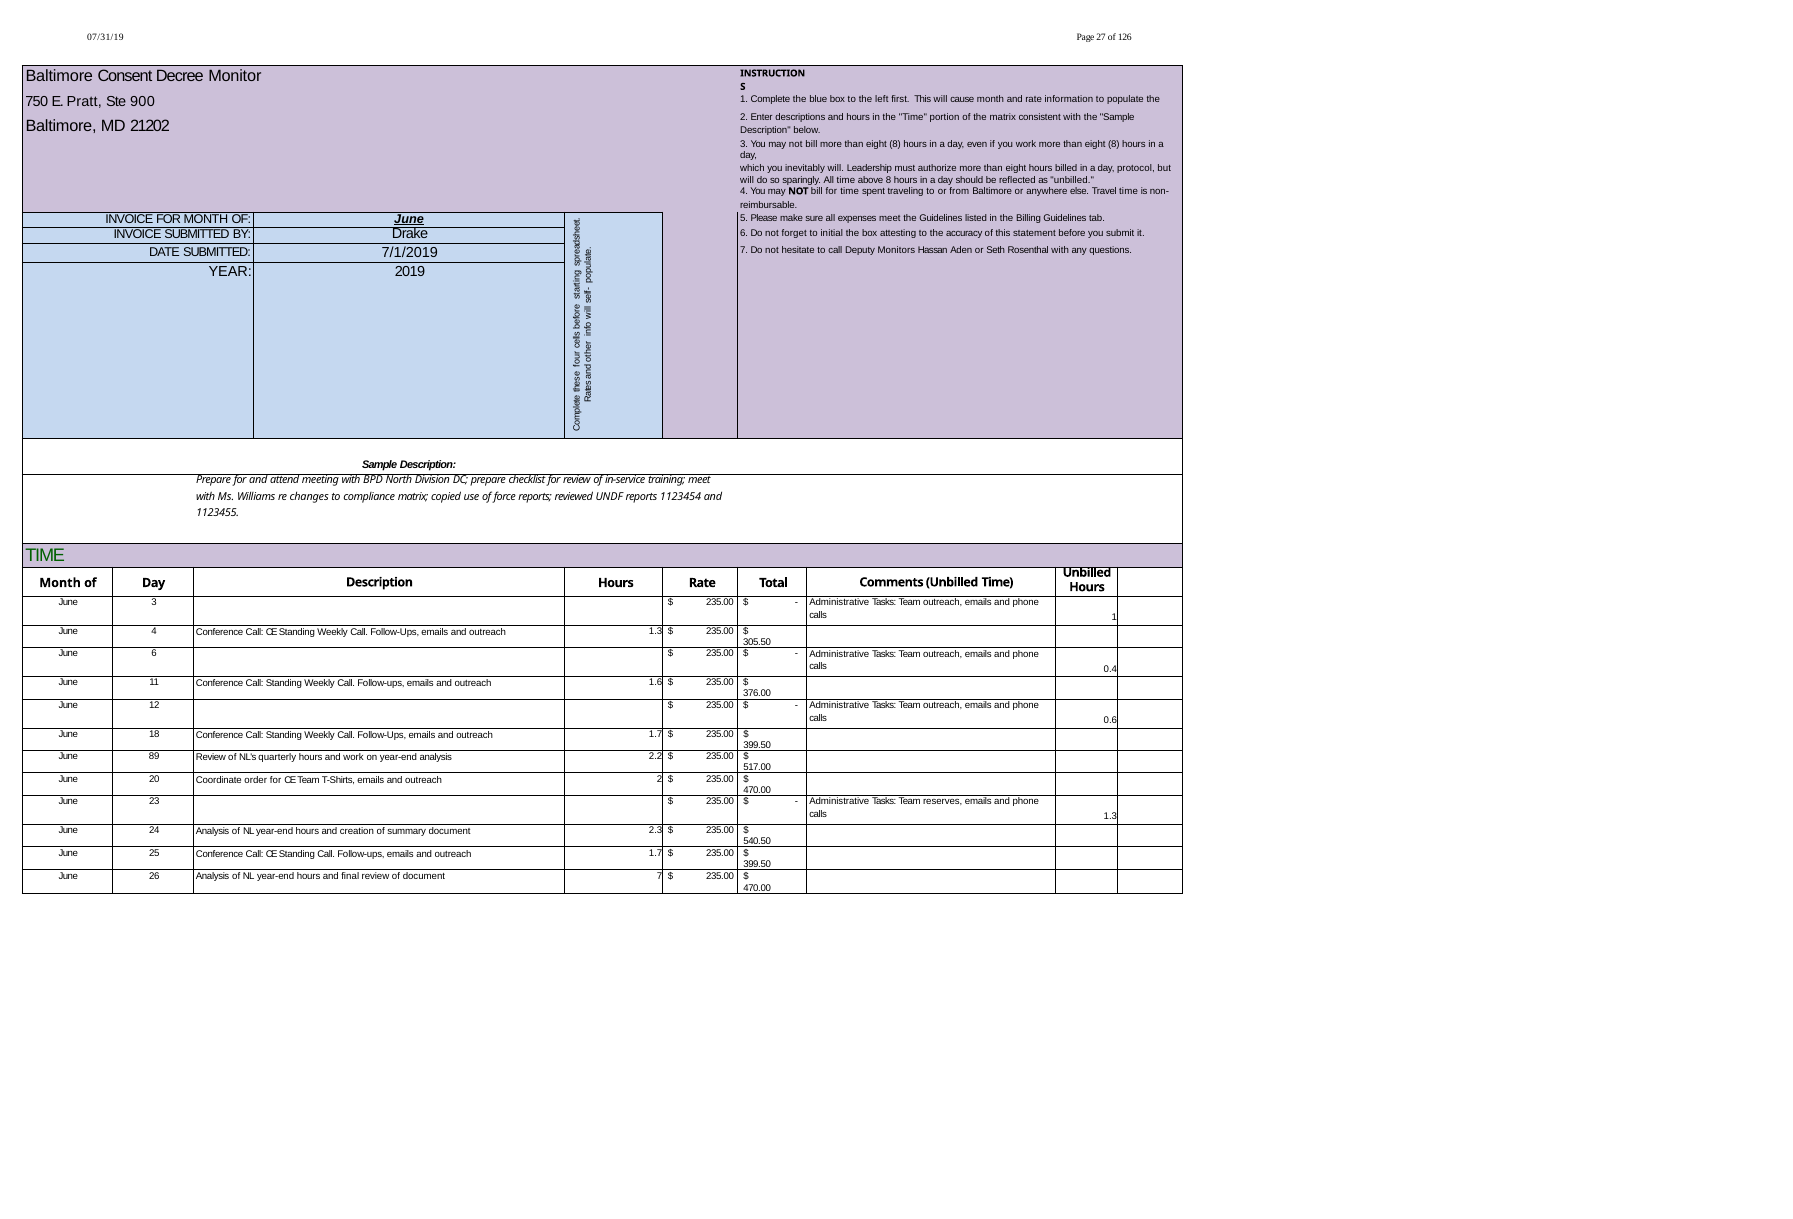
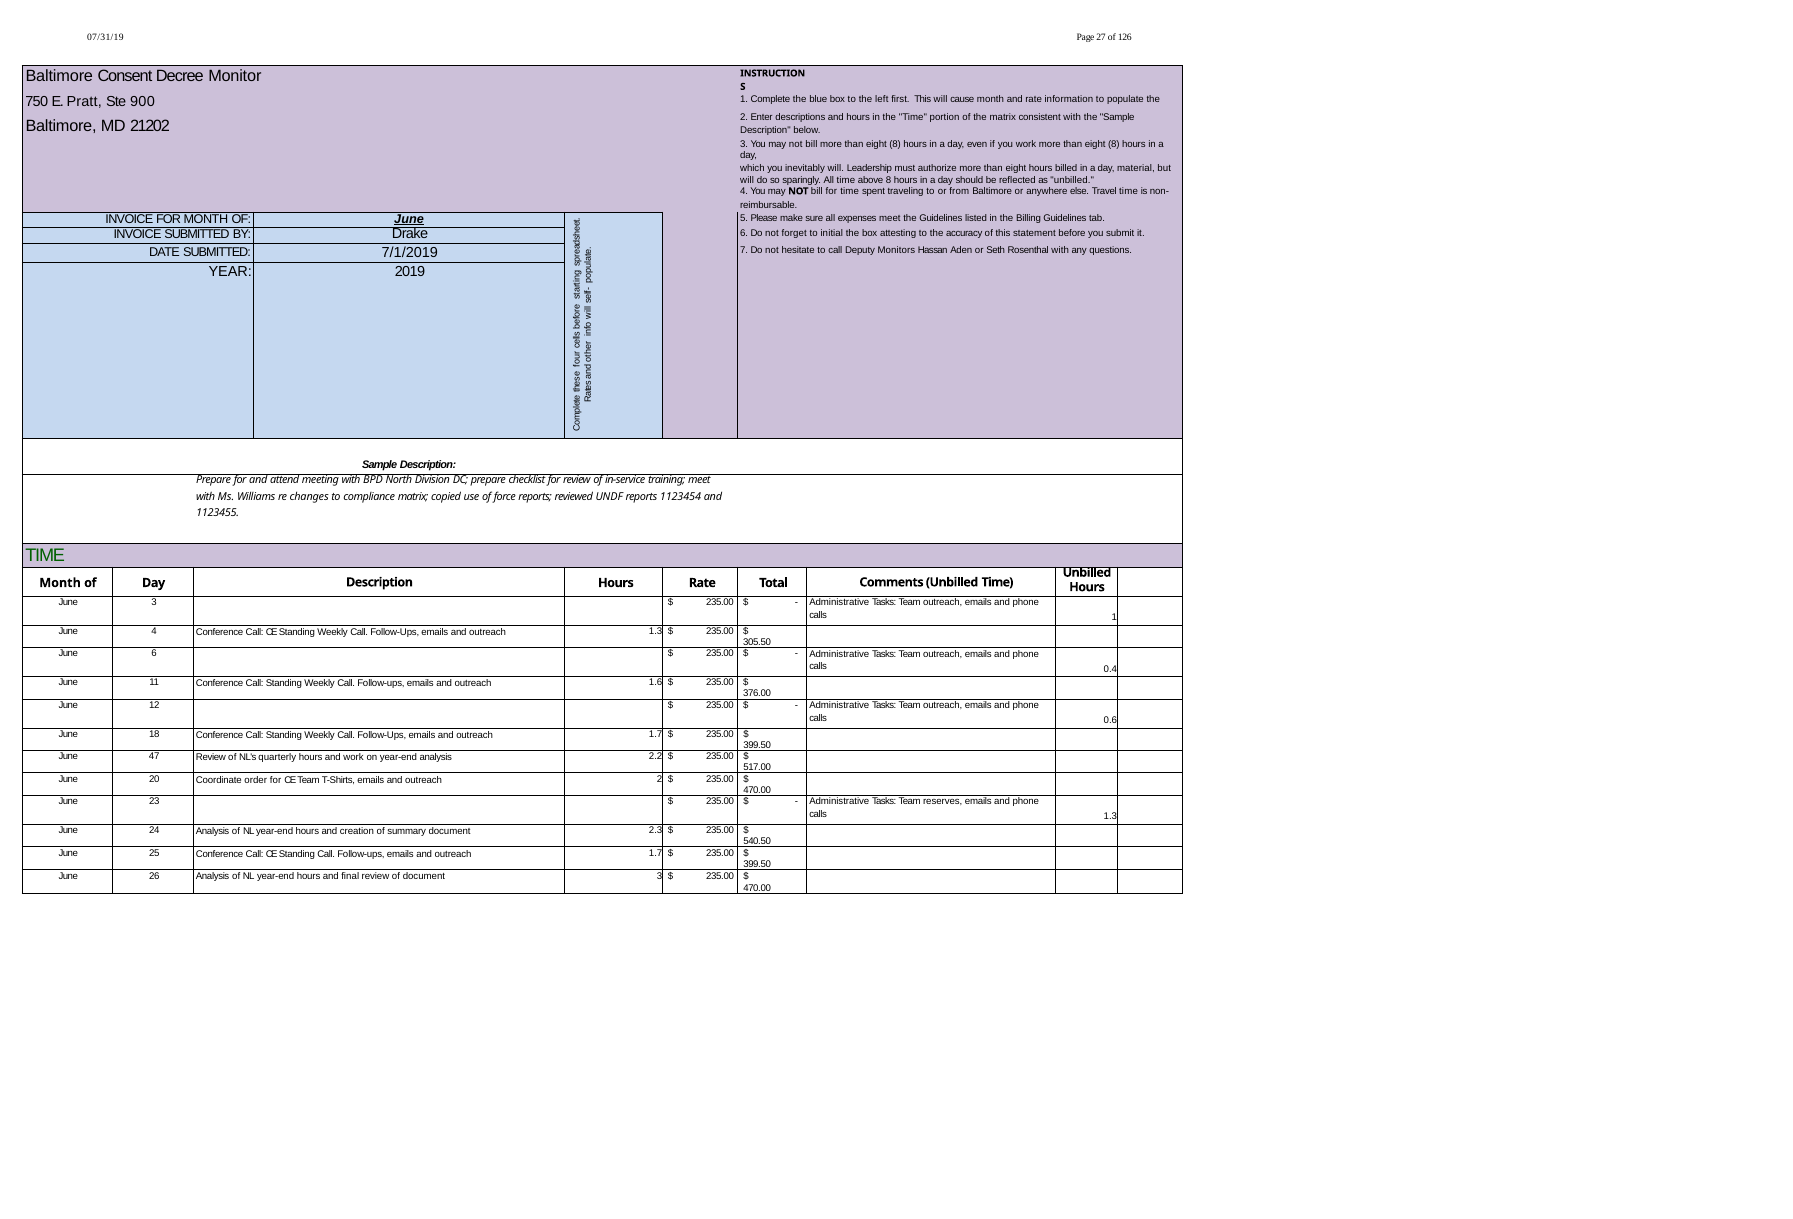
protocol: protocol -> material (1136, 168)
89: 89 -> 47 (154, 757)
document 7: 7 -> 3 (660, 877)
